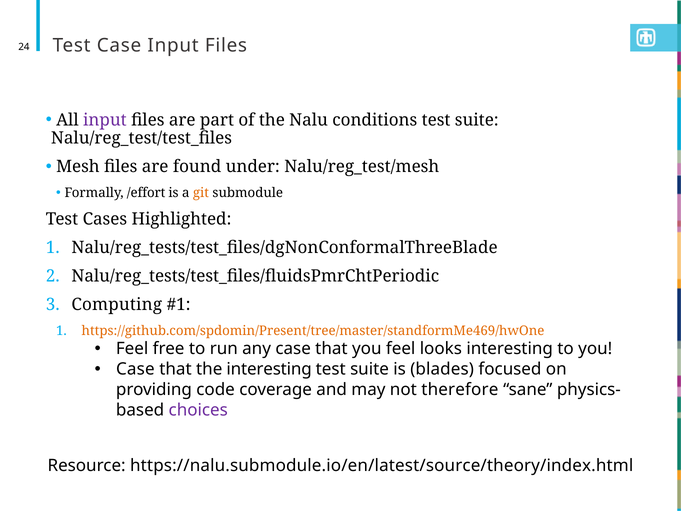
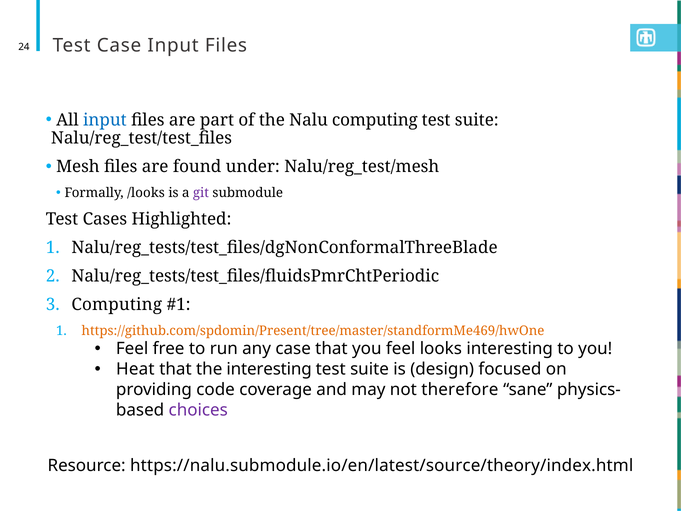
input colour: purple -> blue (105, 120)
Nalu conditions: conditions -> computing (375, 120)
/effort: /effort -> /looks (146, 193)
git colour: orange -> purple (201, 193)
Case: Case -> Heat (135, 369)
blades: blades -> design (442, 369)
